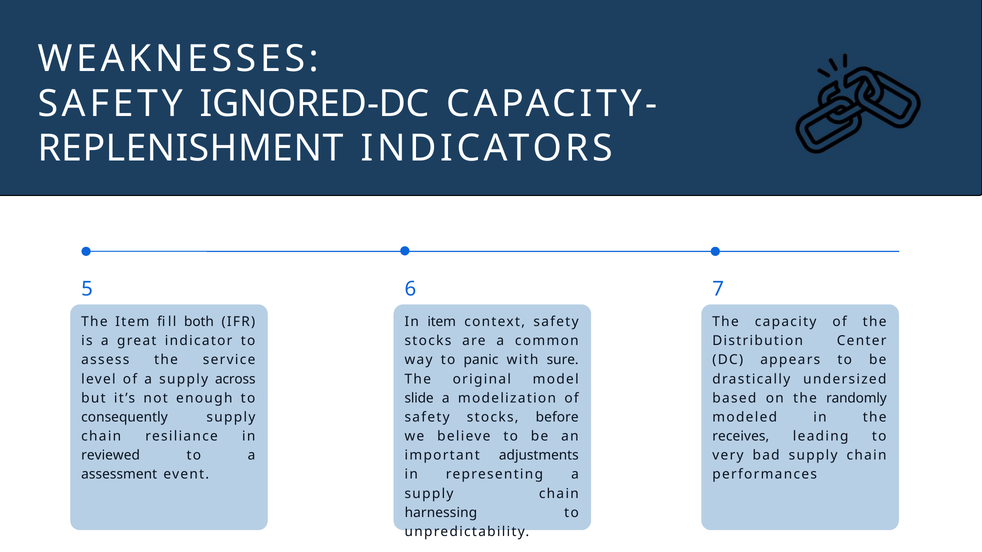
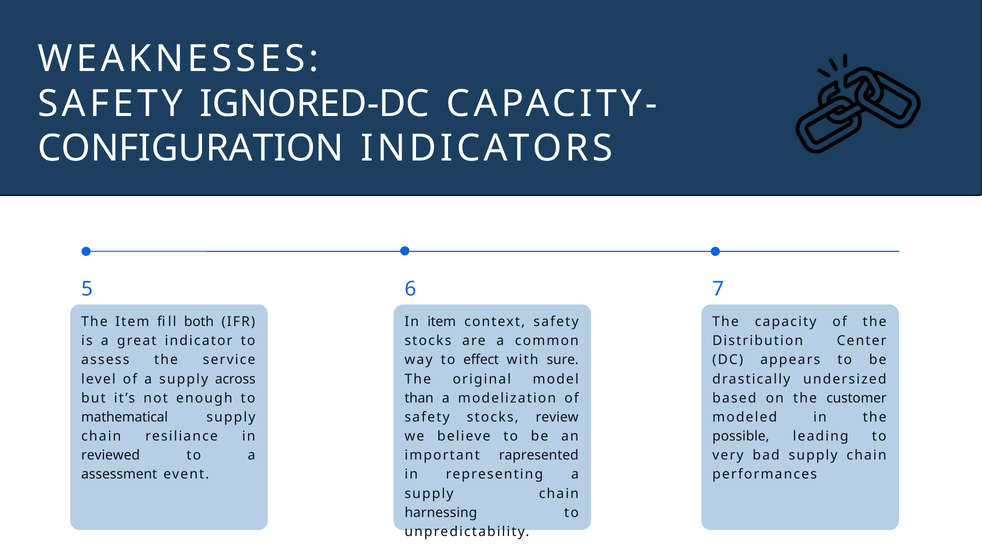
REPLENISHMENT: REPLENISHMENT -> CONFIGURATION (191, 149)
panic: panic -> effect (481, 360)
slide: slide -> than (419, 398)
randomly: randomly -> customer (856, 398)
consequently: consequently -> mathematical (125, 418)
before: before -> review (557, 418)
receives: receives -> possible (741, 437)
adjustments: adjustments -> rapresented (539, 456)
